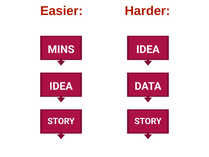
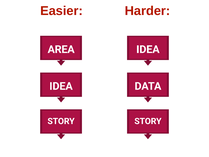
MINS: MINS -> AREA (61, 49)
